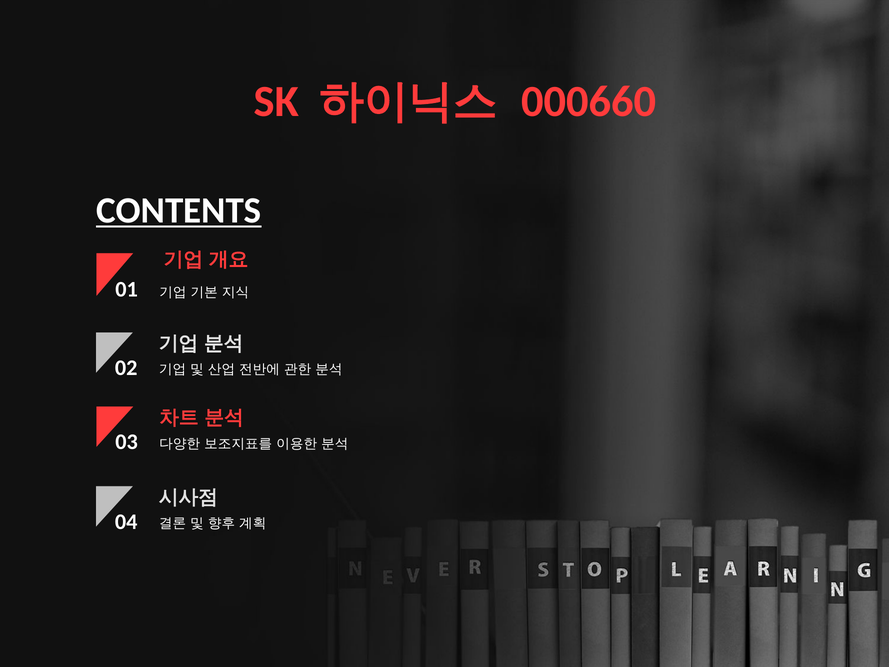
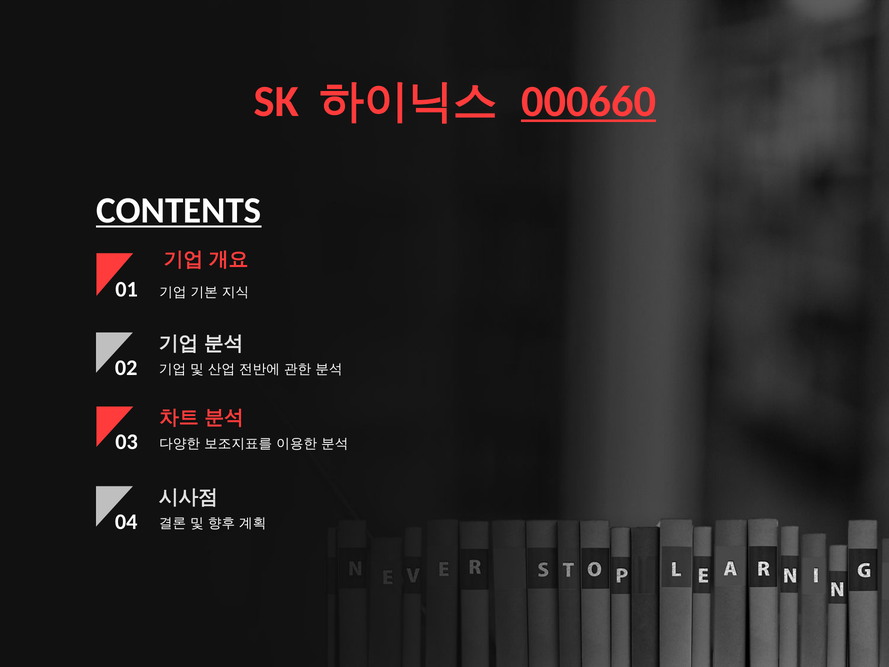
000660 underline: none -> present (589, 101)
